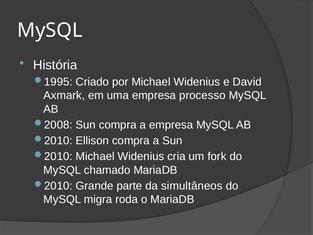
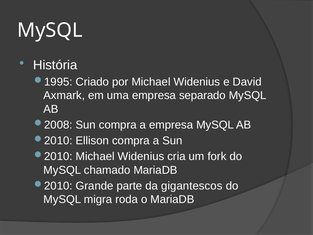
processo: processo -> separado (202, 95)
simultâneos: simultâneos -> gigantescos (192, 186)
